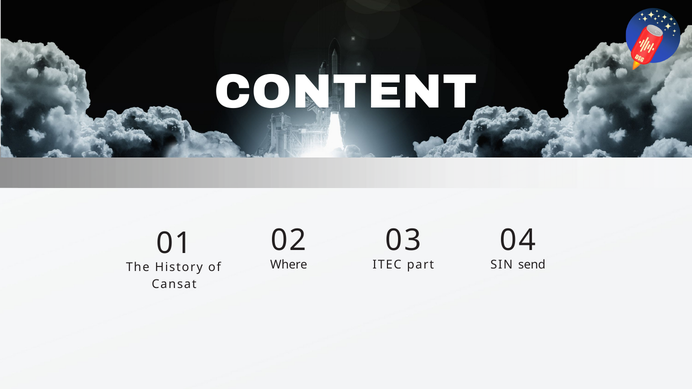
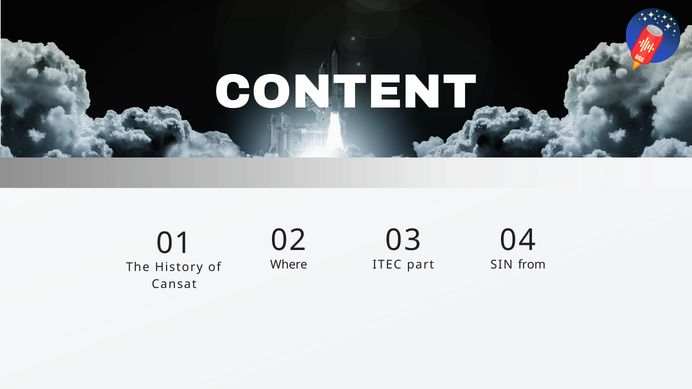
send: send -> from (532, 265)
